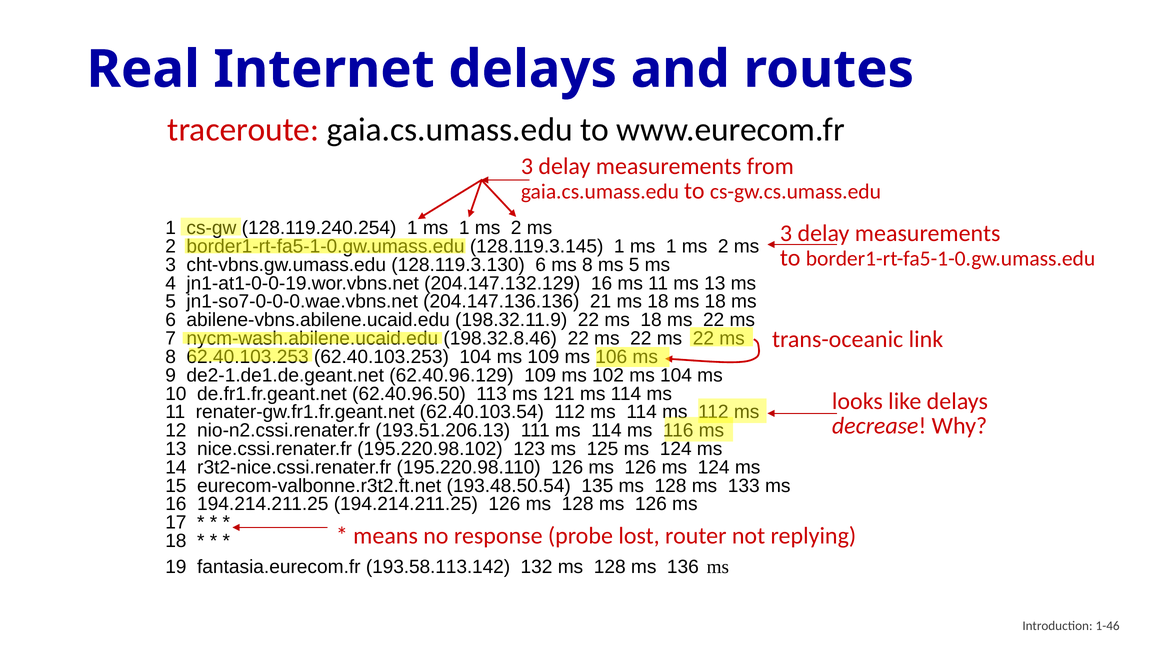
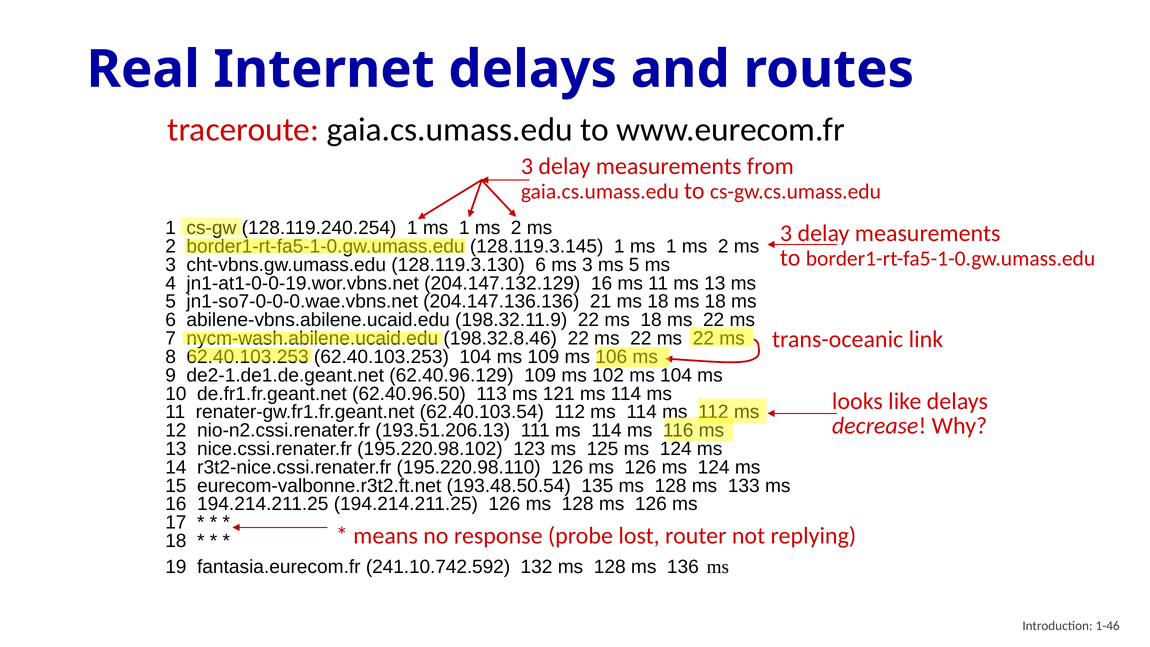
6 ms 8: 8 -> 3 (587, 265)
193.58.113.142: 193.58.113.142 -> 241.10.742.592 (438, 567)
